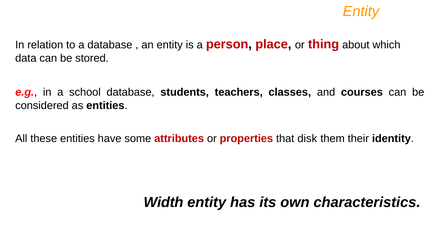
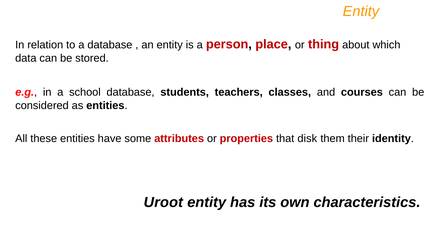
Width: Width -> Uroot (163, 202)
